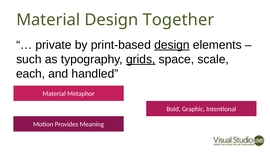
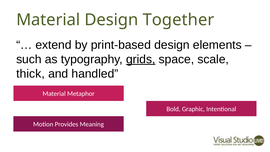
private: private -> extend (54, 45)
design underline: present -> none (172, 45)
each: each -> thick (30, 74)
